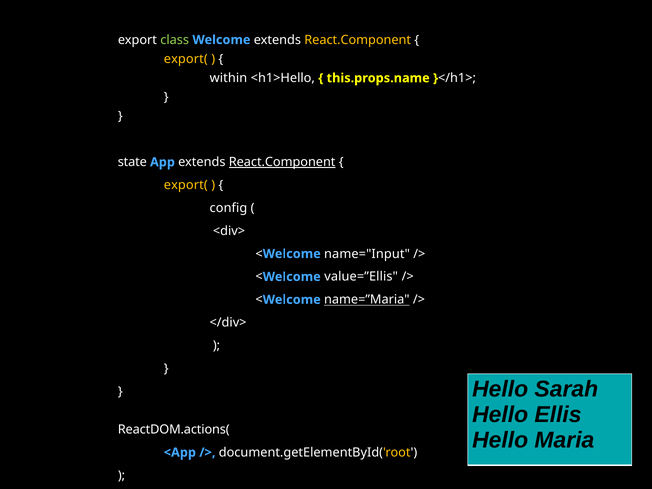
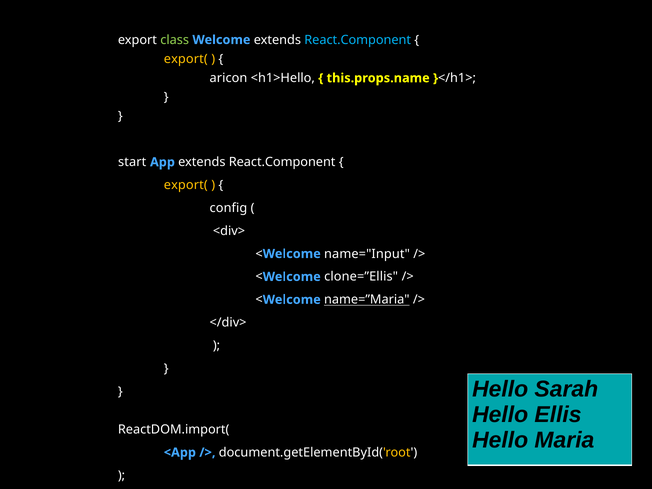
React.Component colour: yellow -> light blue (358, 40)
within: within -> aricon (228, 78)
state: state -> start (132, 162)
React.Component underline: present -> none (282, 162)
value=”Ellis: value=”Ellis -> clone=”Ellis (361, 277)
ReactDOM.actions(: ReactDOM.actions( -> ReactDOM.import( (174, 430)
